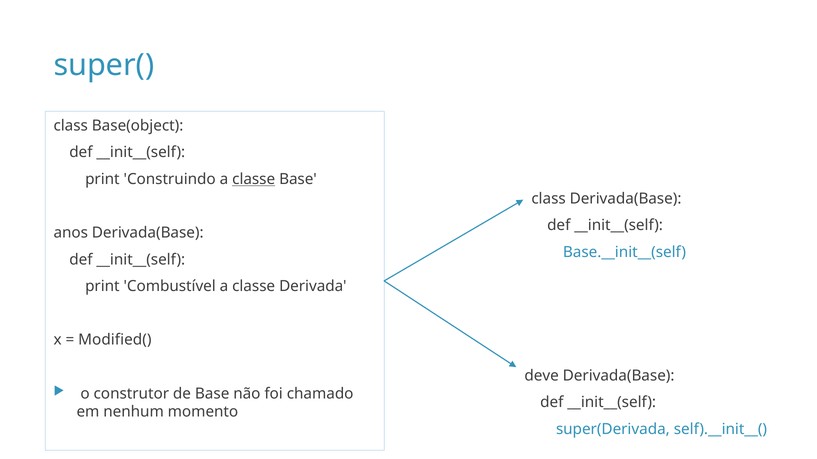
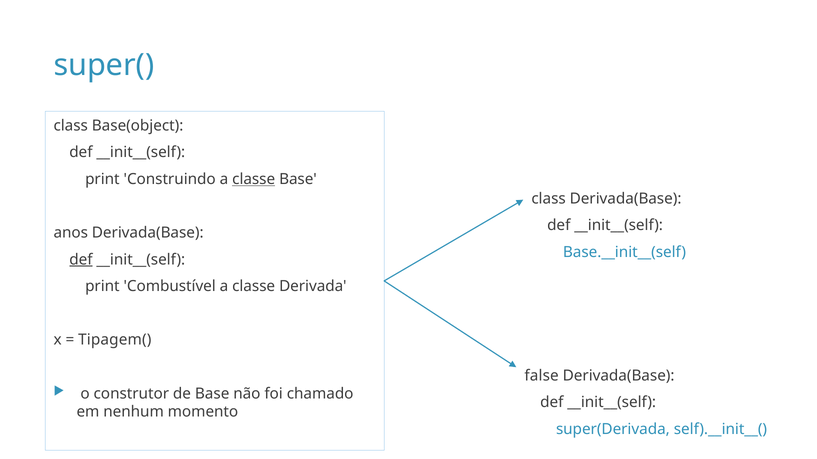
def underline: none -> present (81, 260)
Modified(: Modified( -> Tipagem( (115, 340)
deve: deve -> false (542, 376)
